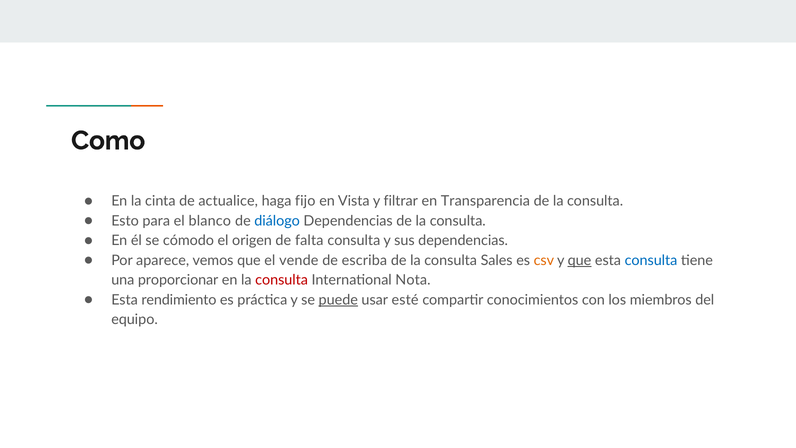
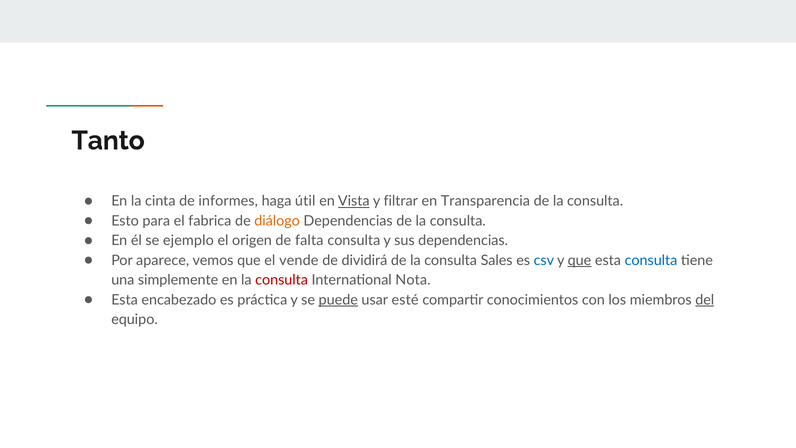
Como: Como -> Tanto (108, 141)
actualice: actualice -> informes (228, 201)
fijo: fijo -> útil (305, 201)
Vista underline: none -> present (354, 201)
blanco: blanco -> fabrica (210, 221)
diálogo colour: blue -> orange (277, 221)
cómodo: cómodo -> ejemplo (188, 241)
escriba: escriba -> dividirá (364, 260)
csv colour: orange -> blue (544, 260)
proporcionar: proporcionar -> simplemente (178, 280)
rendimiento: rendimiento -> encabezado (179, 300)
del underline: none -> present (705, 300)
